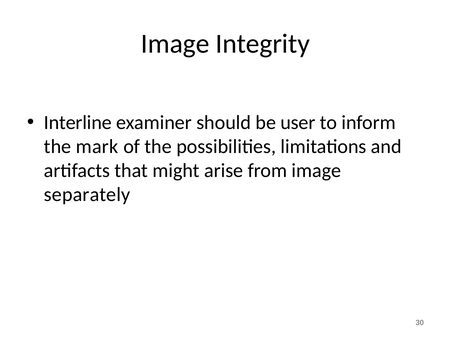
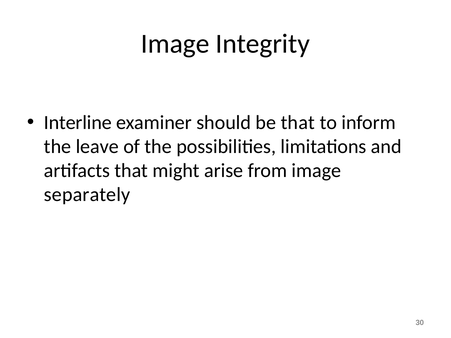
be user: user -> that (298, 123)
mark: mark -> leave (97, 147)
